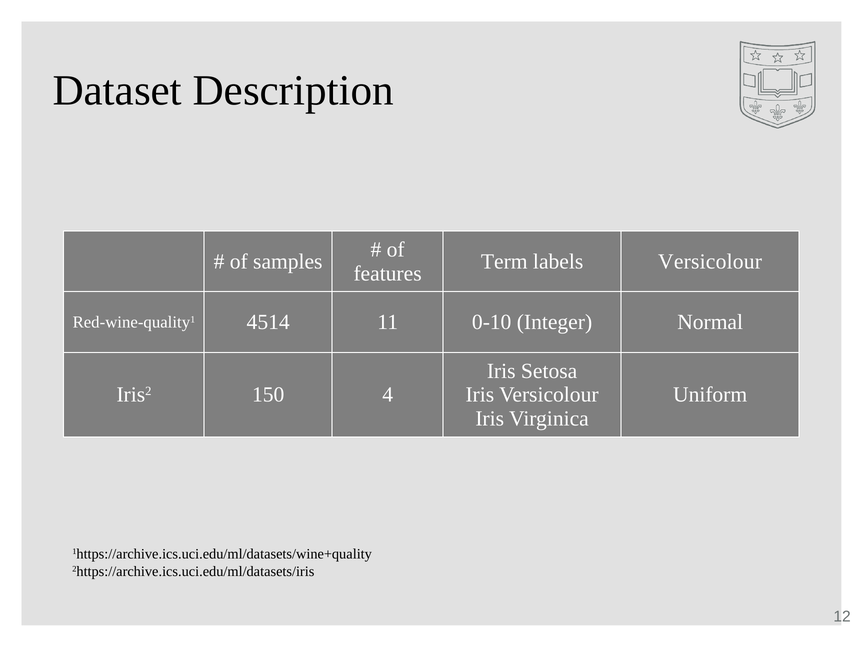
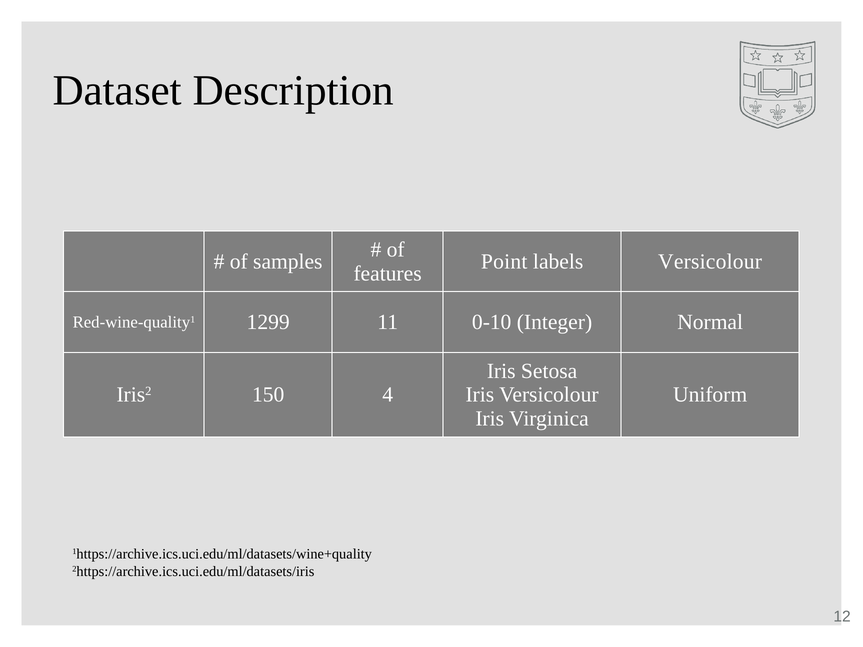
Term: Term -> Point (504, 262)
4514: 4514 -> 1299 (268, 322)
